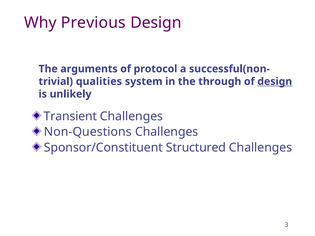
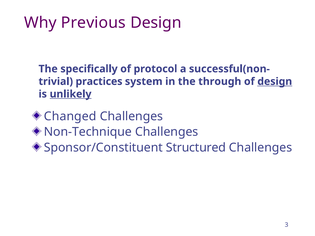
arguments: arguments -> specifically (89, 69)
qualities: qualities -> practices (99, 82)
unlikely underline: none -> present (71, 94)
Transient: Transient -> Changed (70, 116)
Non-Questions: Non-Questions -> Non-Technique (88, 132)
